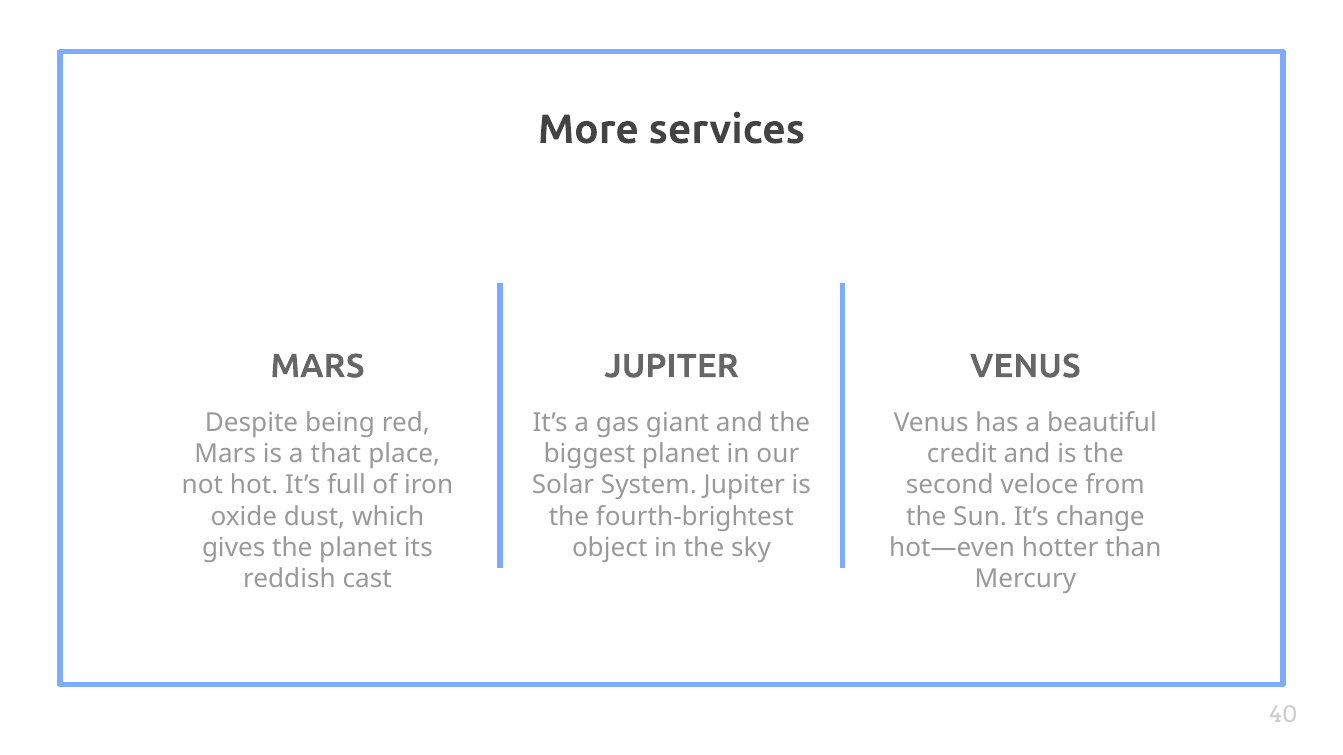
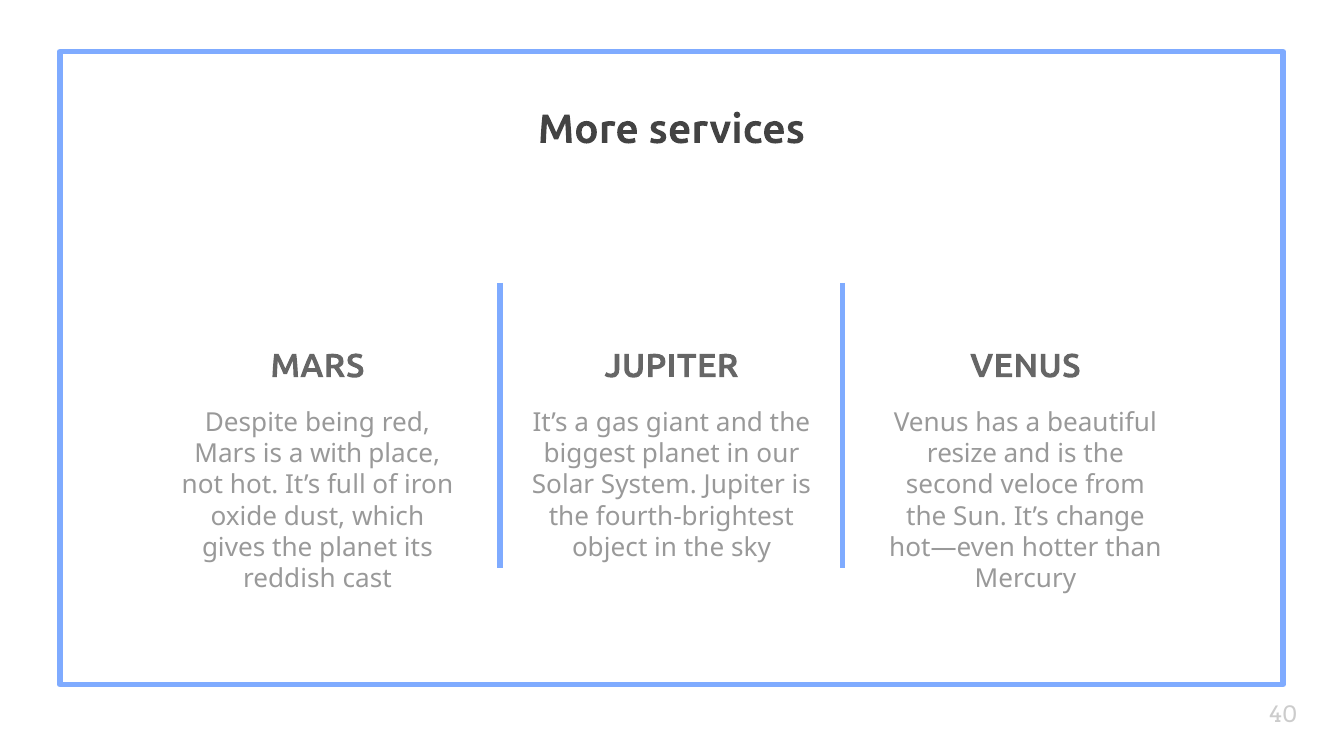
that: that -> with (336, 454)
credit: credit -> resize (962, 454)
